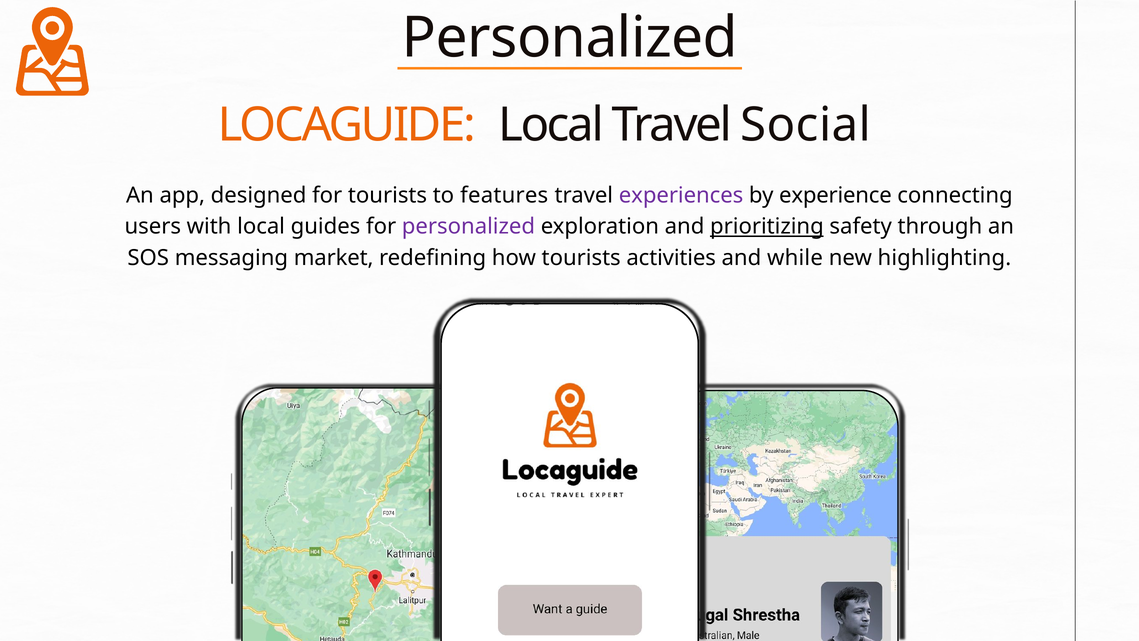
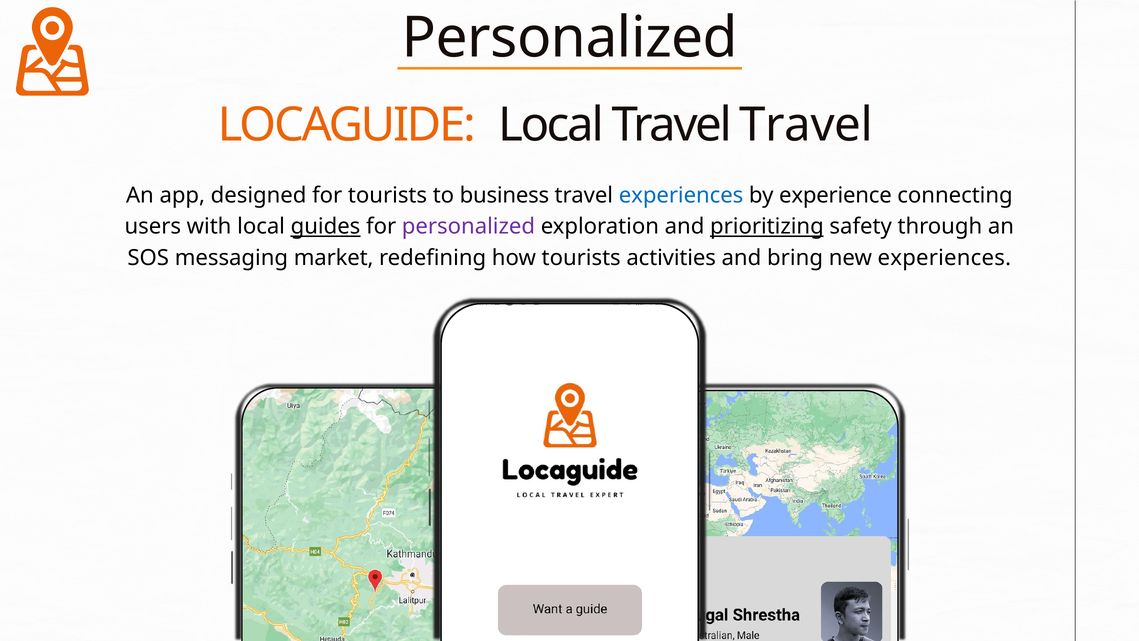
Travel Social: Social -> Travel (806, 125)
features: features -> business (504, 196)
experiences colour: purple -> blue (681, 196)
guides underline: none -> present (326, 227)
while: while -> bring (795, 258)
new highlighting: highlighting -> experiences (944, 258)
